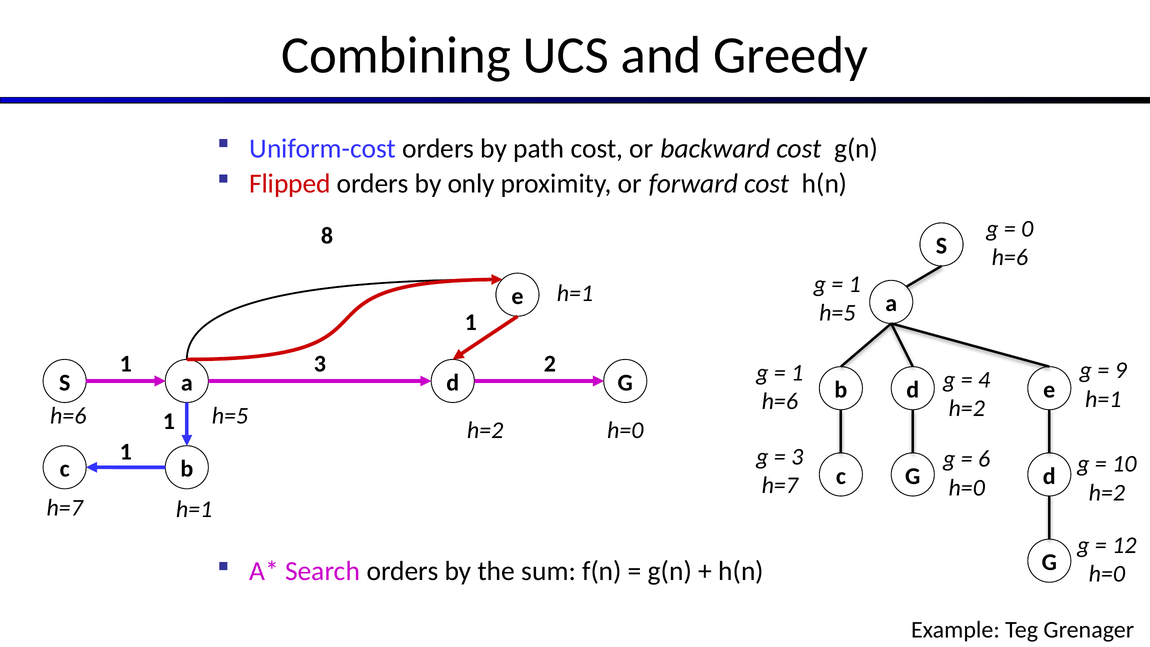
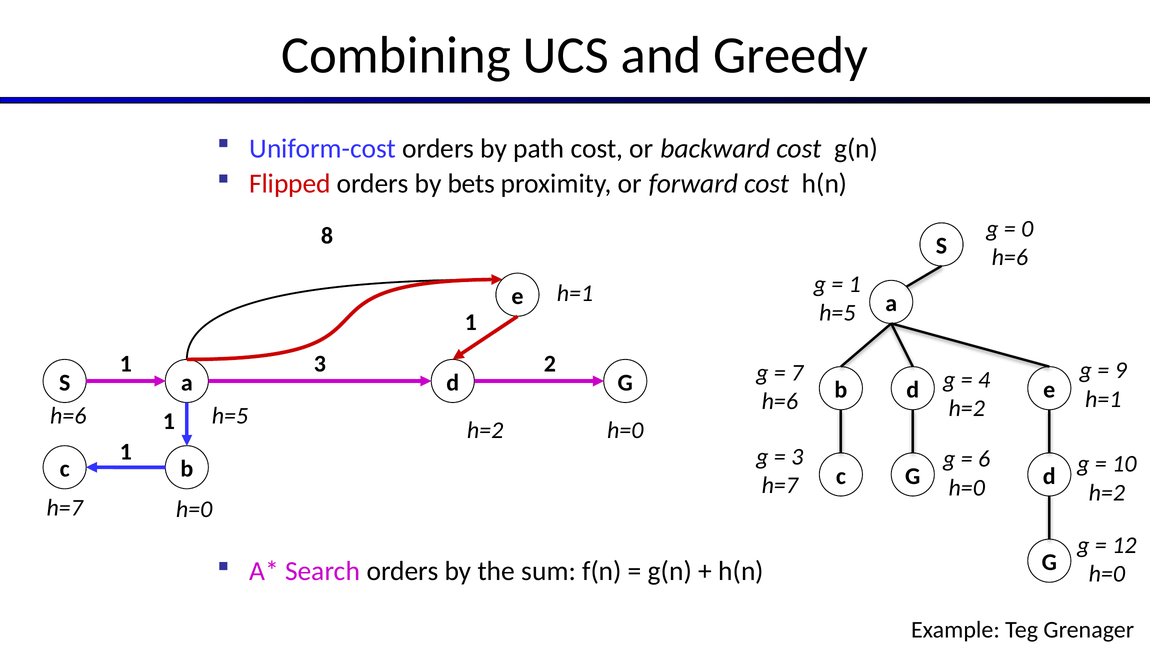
only: only -> bets (471, 184)
1: 1 -> 7 (797, 373)
h=1: h=1 -> h=0 (194, 509)
